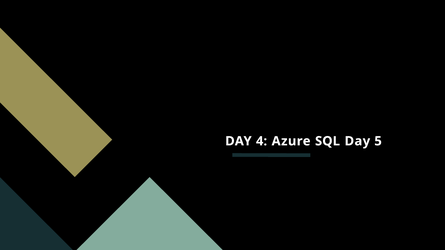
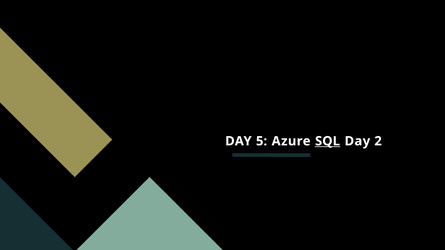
4: 4 -> 5 (262, 141)
SQL underline: none -> present (327, 141)
5: 5 -> 2 (378, 141)
